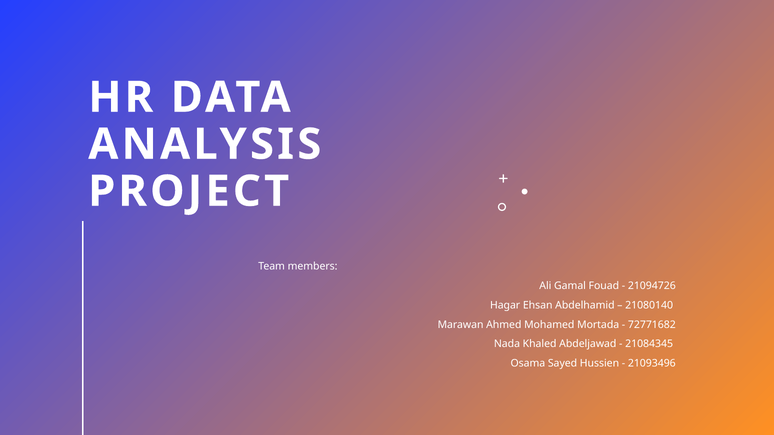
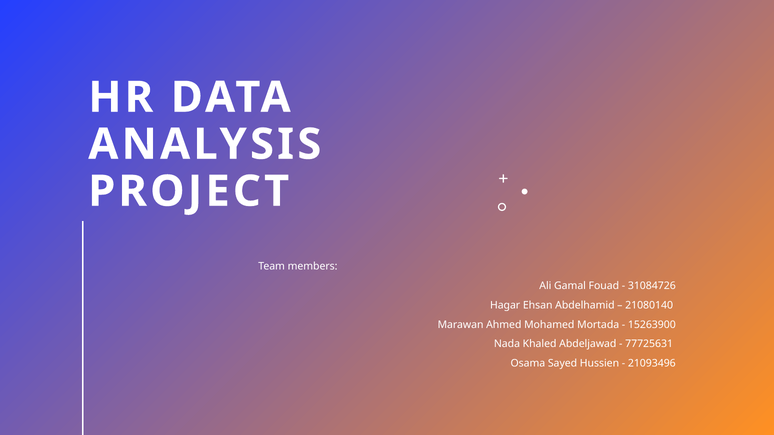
21094726: 21094726 -> 31084726 (652, 286)
72771682: 72771682 -> 15263900 (652, 325)
21084345: 21084345 -> 77725631 (649, 344)
